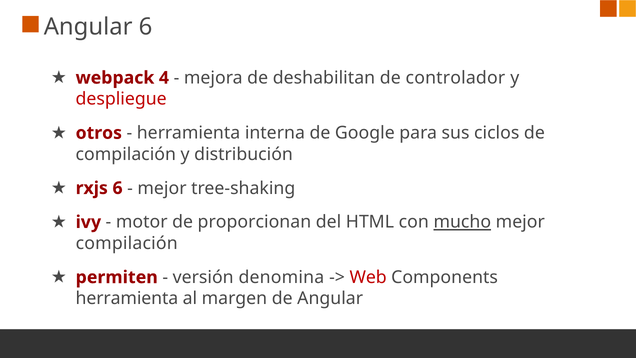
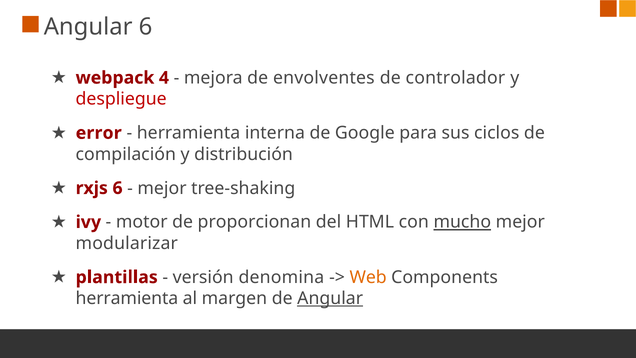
deshabilitan: deshabilitan -> envolventes (324, 78)
otros: otros -> error (99, 133)
compilación: compilación -> modularizar (127, 243)
permiten: permiten -> plantillas (117, 277)
Web colour: red -> orange (368, 277)
Angular underline: none -> present (330, 298)
